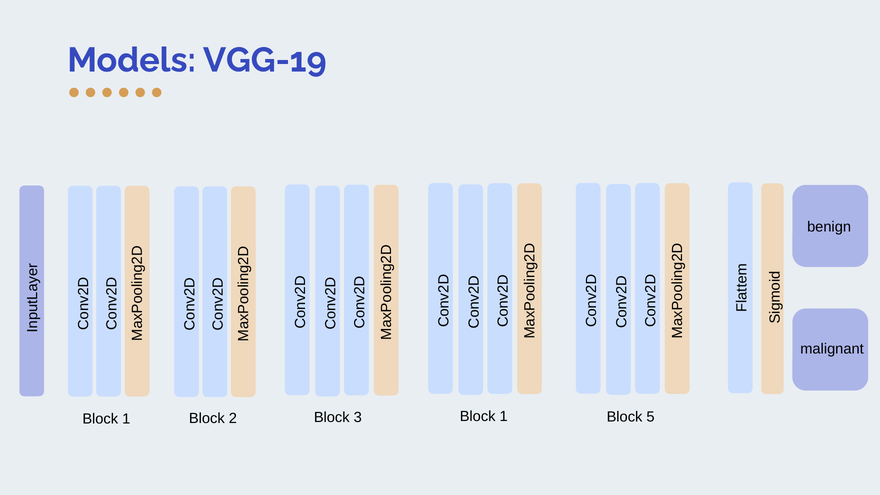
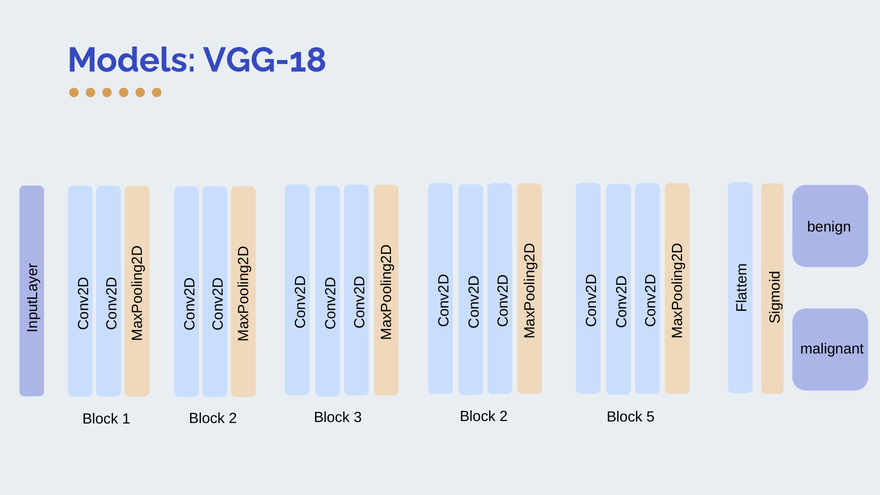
VGG-19: VGG-19 -> VGG-18 (265, 60)
3 Block 1: 1 -> 2 (504, 417)
